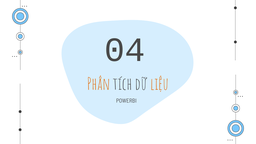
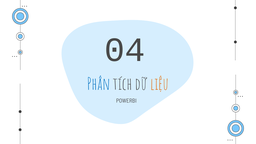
Phân colour: orange -> blue (99, 84)
